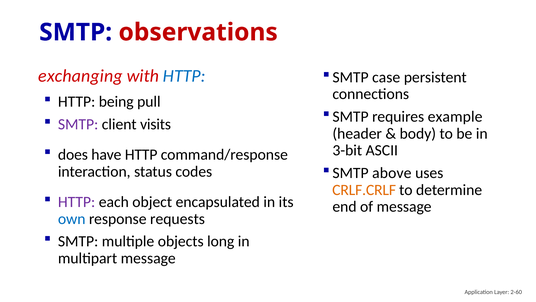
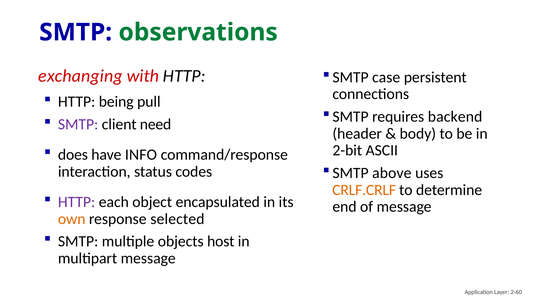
observations colour: red -> green (198, 32)
HTTP colour: blue -> black (184, 76)
example: example -> backend (455, 116)
visits: visits -> need (156, 124)
3-bit: 3-bit -> 2-bit (347, 150)
have HTTP: HTTP -> INFO (141, 154)
own colour: blue -> orange (72, 218)
requests: requests -> selected (177, 218)
long: long -> host (221, 241)
